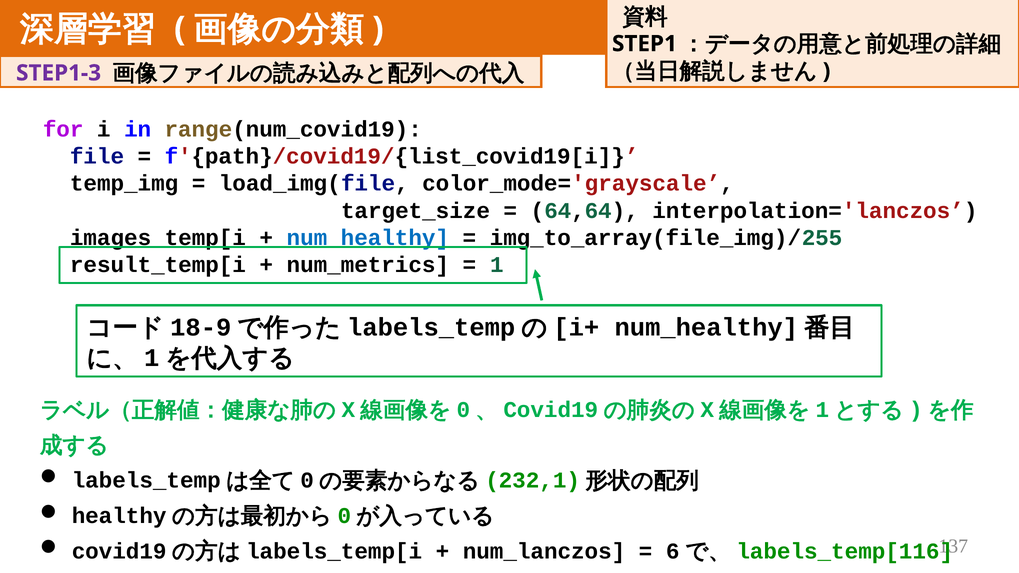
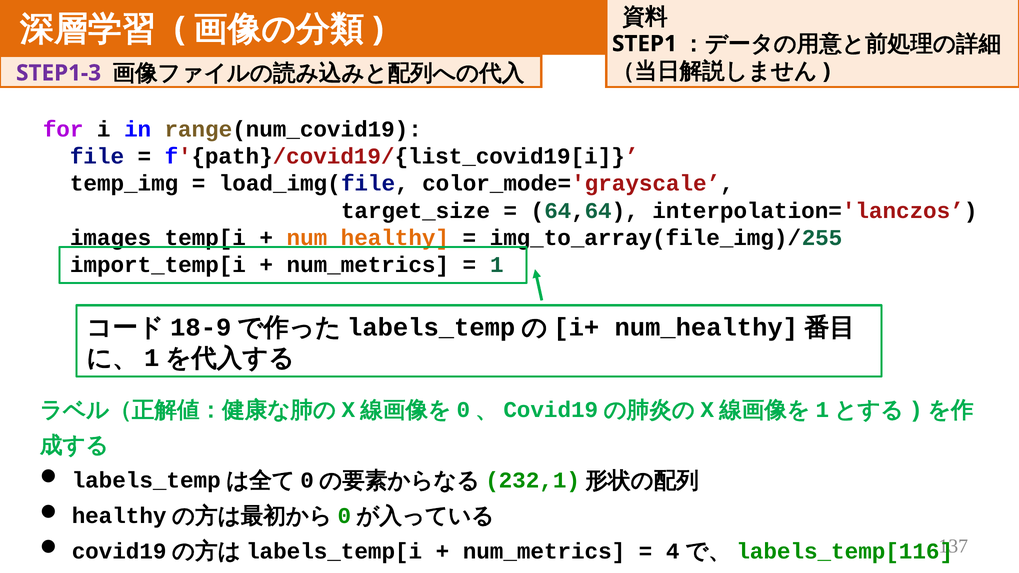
num_healthy colour: blue -> orange (368, 238)
result_temp[i: result_temp[i -> import_temp[i (158, 265)
num_lanczos: num_lanczos -> num_metrics (544, 551)
6: 6 -> 4 (673, 551)
